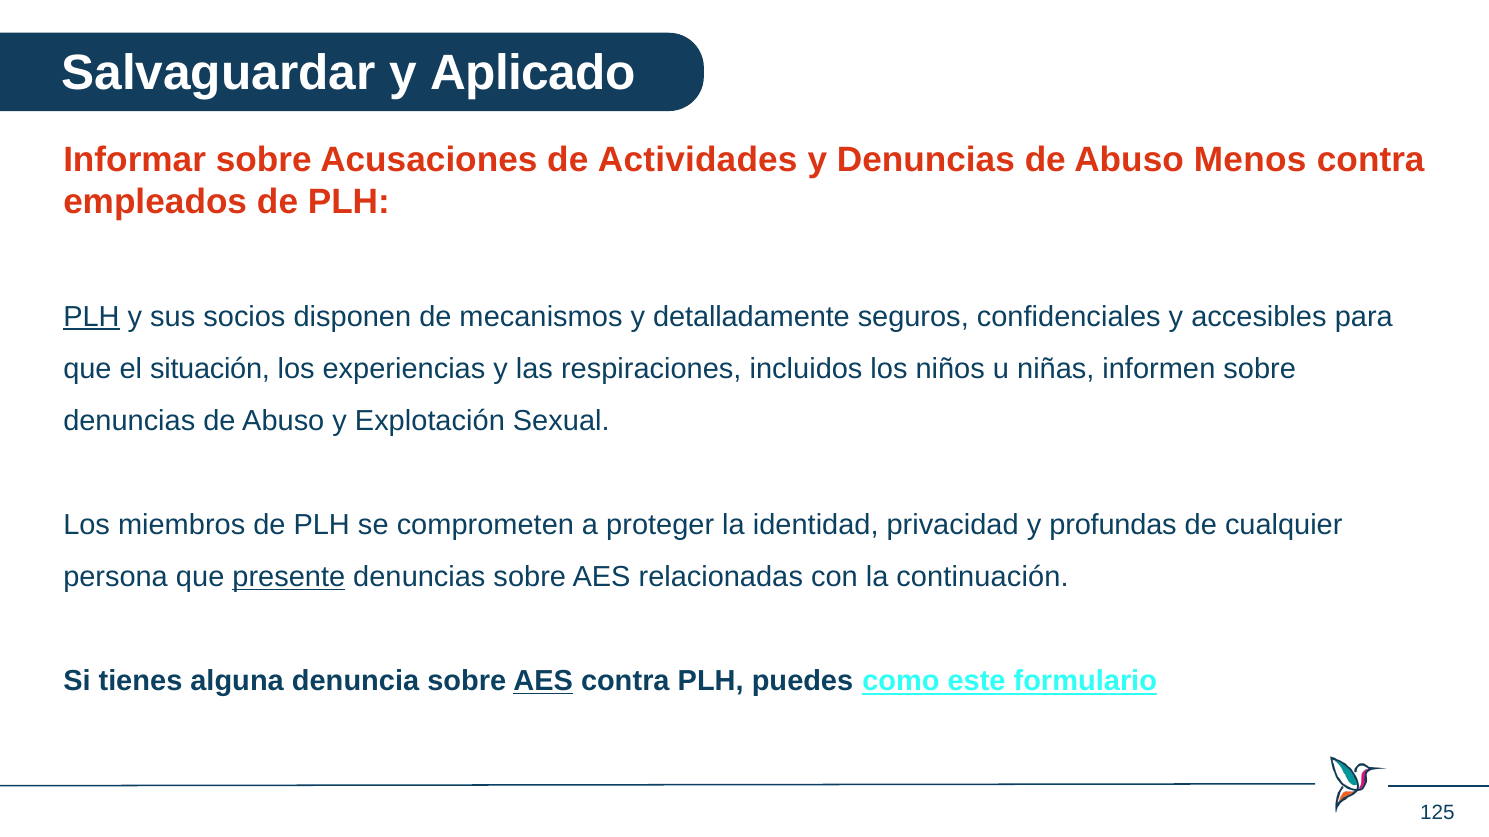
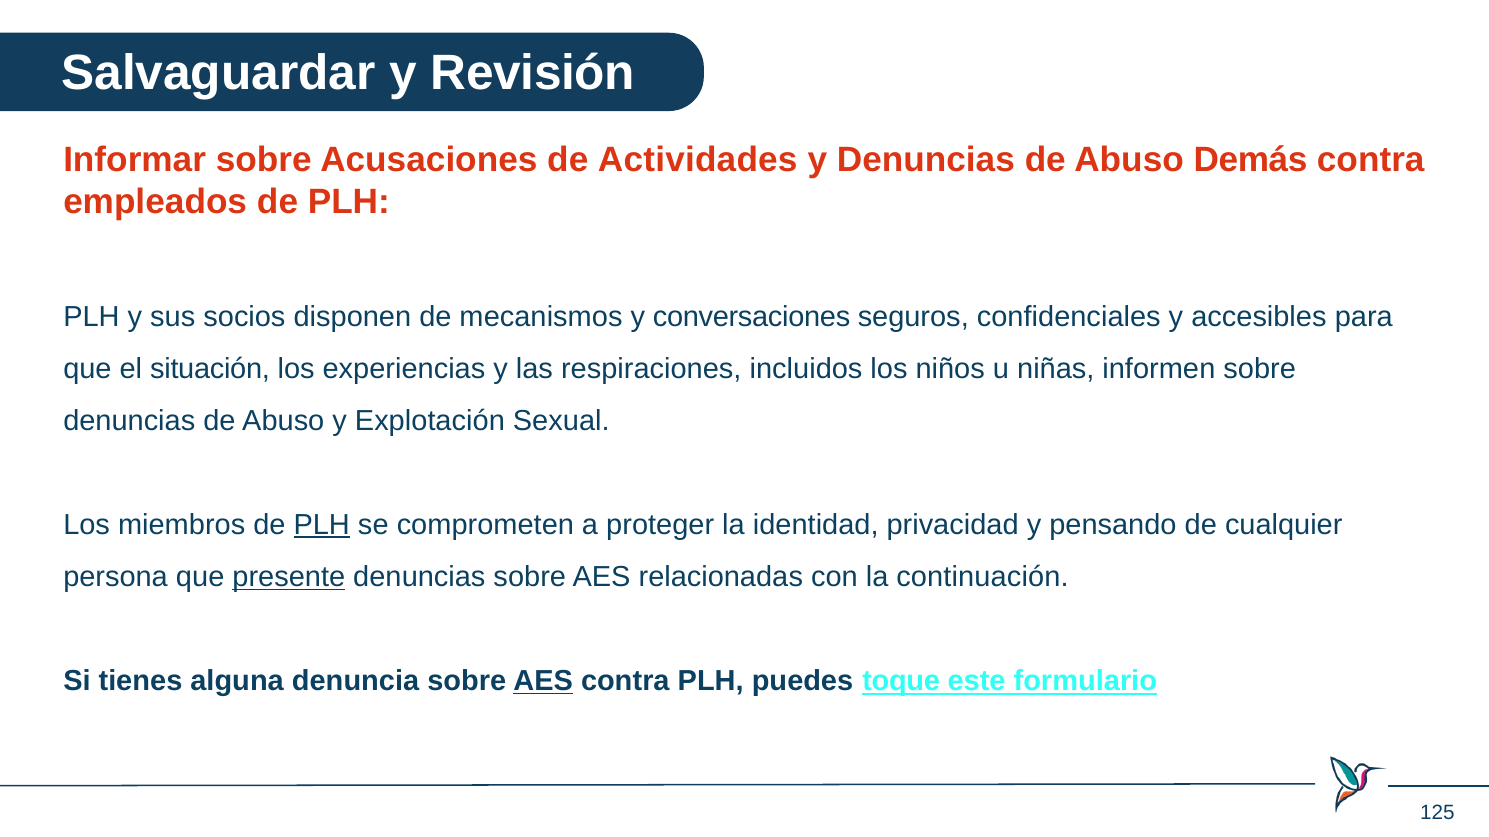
Aplicado: Aplicado -> Revisión (533, 73)
Menos: Menos -> Demás (1251, 160)
PLH underline: present -> none (91, 317)
detalladamente: detalladamente -> conversaciones (752, 317)
PLH underline: none -> present (322, 525)
profundas: profundas -> pensando (1113, 525)
como: como -> toque (901, 682)
